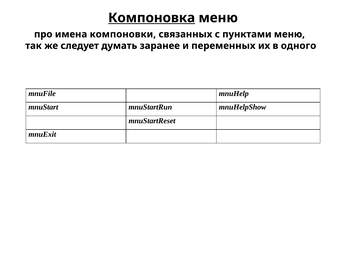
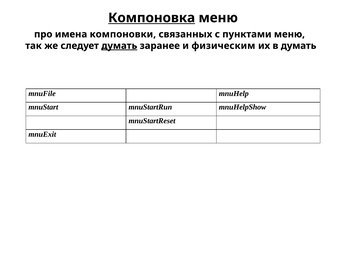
думать underline: none -> present (119, 46)
переменных: переменных -> физическим (223, 46)
в одного: одного -> думать (299, 46)
